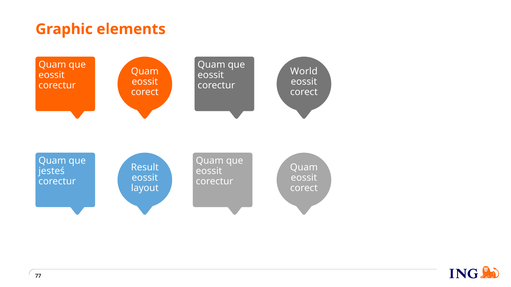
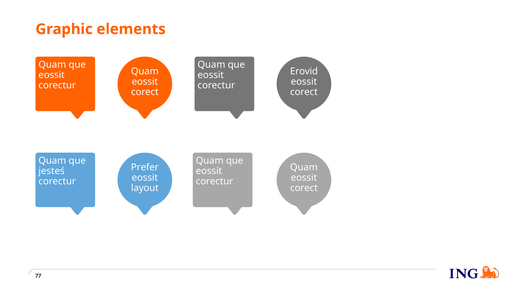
World: World -> Erovid (304, 71)
Result: Result -> Prefer (145, 168)
